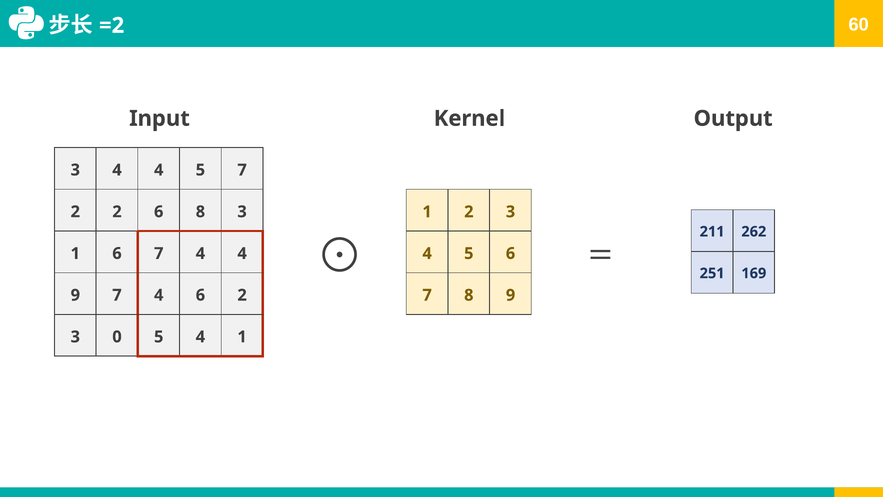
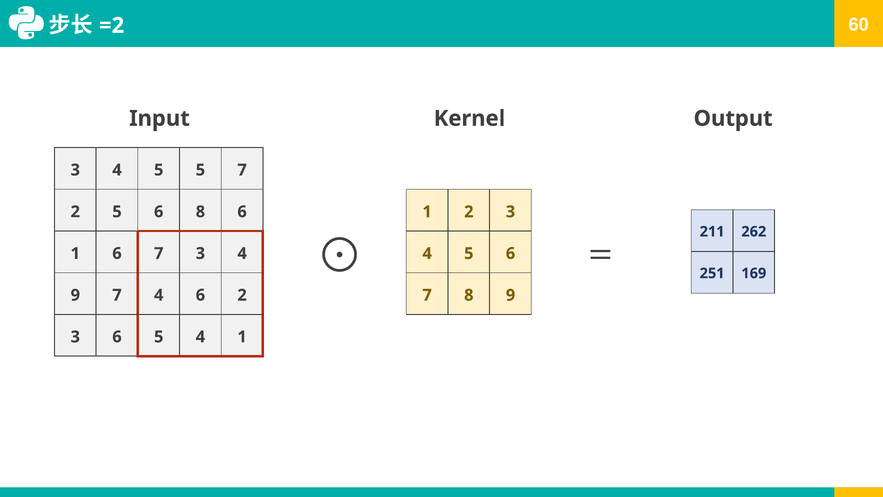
4: 4 -> 5 (159, 170)
2 2: 2 -> 5 (117, 212)
8 3: 3 -> 6 (242, 212)
6 7 4: 4 -> 3 (200, 253)
3 0: 0 -> 6 (117, 337)
